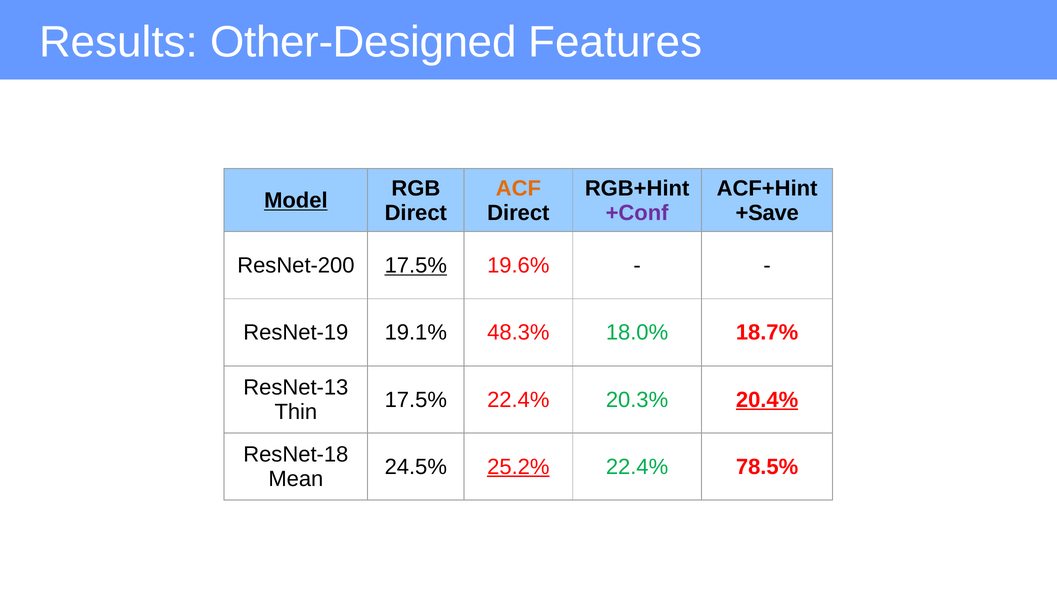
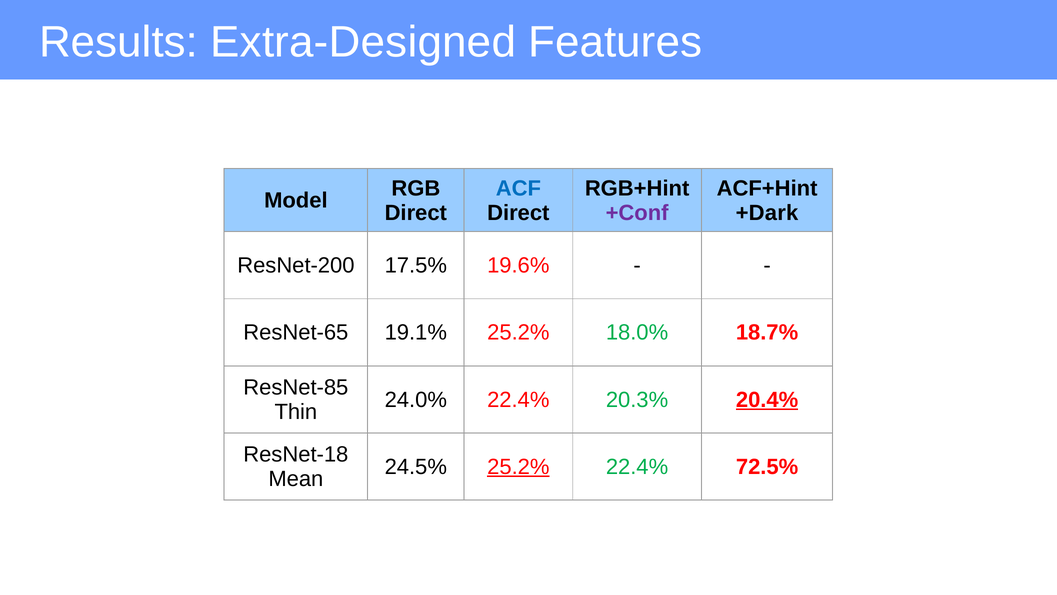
Other-Designed: Other-Designed -> Extra-Designed (363, 42)
ACF colour: orange -> blue (518, 188)
Model underline: present -> none (296, 200)
+Save: +Save -> +Dark (767, 213)
17.5% underline: present -> none (416, 265)
ResNet-19: ResNet-19 -> ResNet-65 (296, 332)
19.1% 48.3%: 48.3% -> 25.2% (518, 332)
ResNet-13: ResNet-13 -> ResNet-85 (296, 387)
17.5%: 17.5% -> 24.0% (416, 399)
78.5%: 78.5% -> 72.5% (767, 467)
